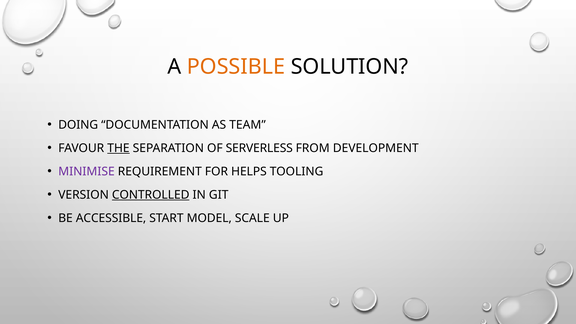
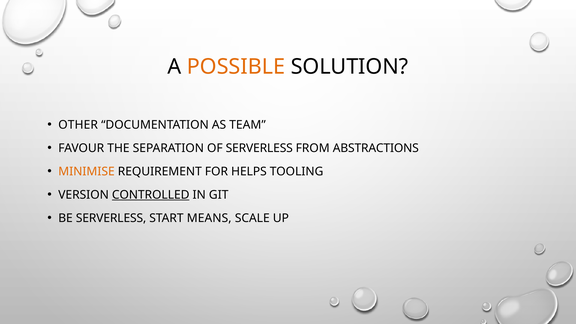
DOING: DOING -> OTHER (78, 125)
THE underline: present -> none (118, 148)
DEVELOPMENT: DEVELOPMENT -> ABSTRACTIONS (376, 148)
MINIMISE colour: purple -> orange (86, 172)
BE ACCESSIBLE: ACCESSIBLE -> SERVERLESS (111, 218)
MODEL: MODEL -> MEANS (209, 218)
